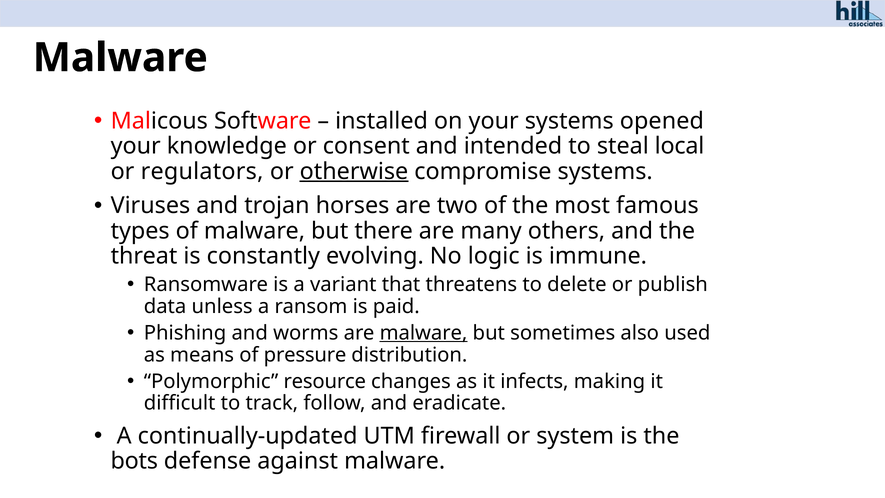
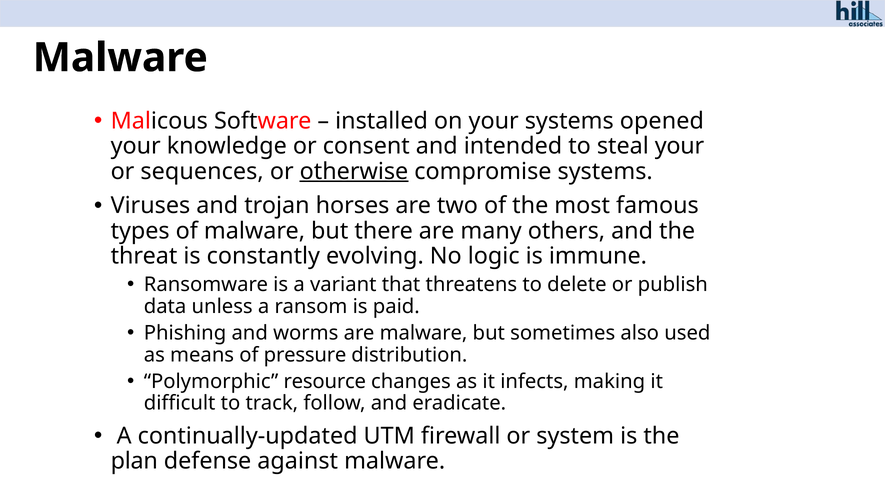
steal local: local -> your (680, 146)
regulators: regulators -> sequences (202, 171)
malware underline: present -> none (424, 333)
bots: bots -> plan (134, 461)
